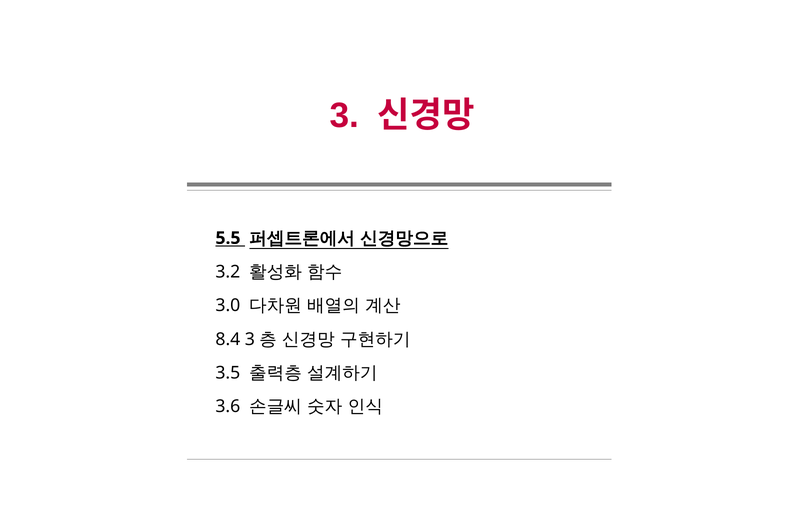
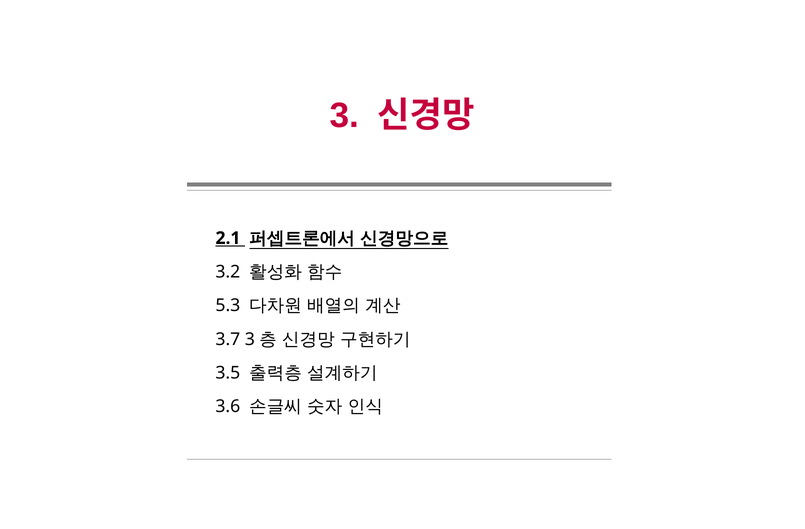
5.5: 5.5 -> 2.1 (228, 238)
3.0: 3.0 -> 5.3 (228, 305)
8.4: 8.4 -> 3.7 (228, 339)
